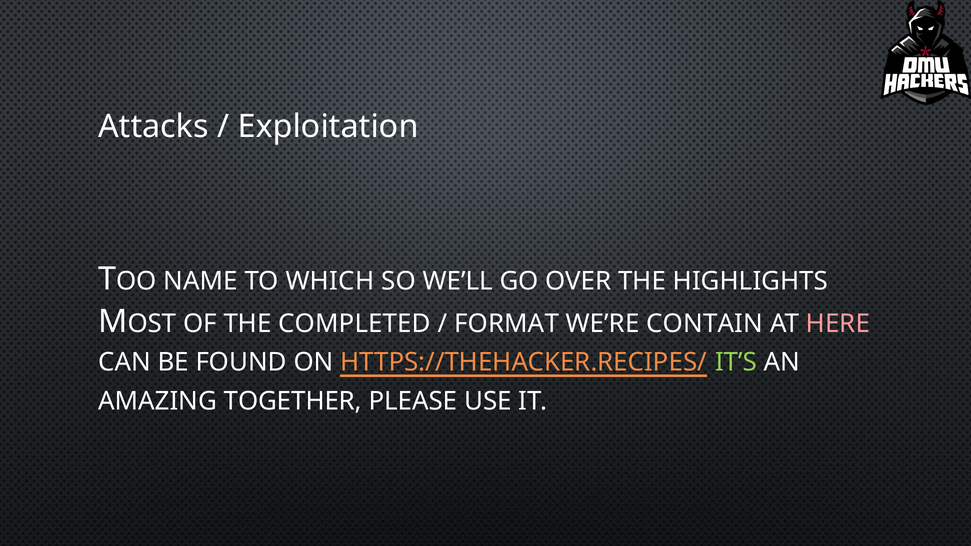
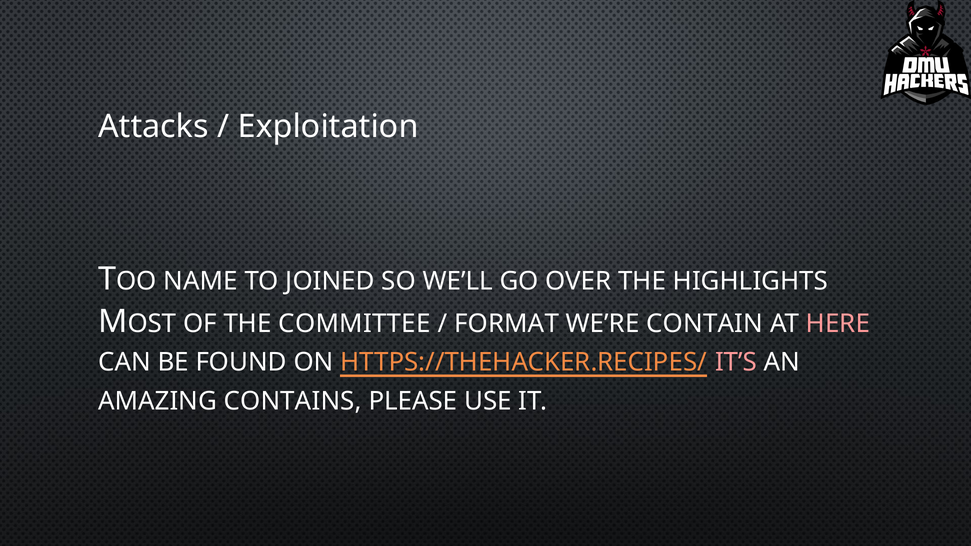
WHICH: WHICH -> JOINED (330, 281)
COMPLETED: COMPLETED -> COMMITTEE (354, 324)
IT’S colour: light green -> pink (736, 362)
TOGETHER: TOGETHER -> CONTAINS (293, 401)
